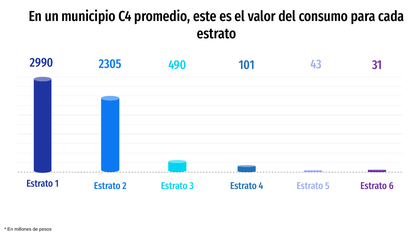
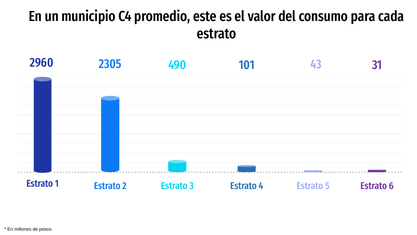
2990: 2990 -> 2960 (42, 63)
